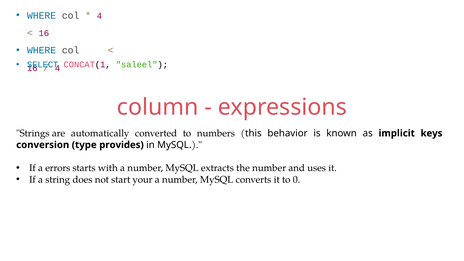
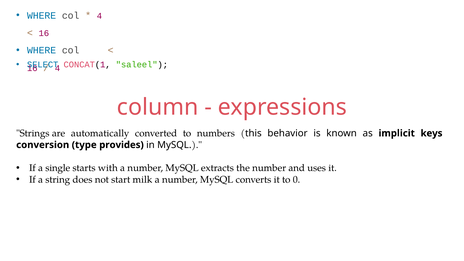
errors: errors -> single (58, 168)
your: your -> milk (142, 180)
